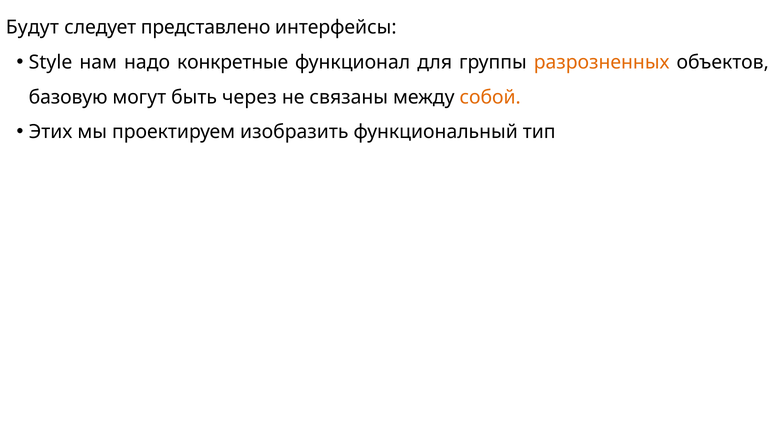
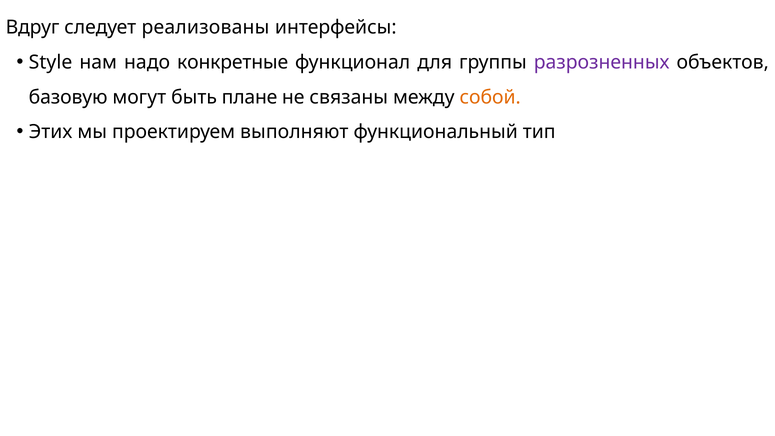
Будут: Будут -> Вдруг (33, 27)
представлено: представлено -> реализованы (205, 27)
разрозненных colour: orange -> purple (602, 62)
через: через -> плане (250, 97)
изобразить: изобразить -> выполняют (294, 132)
